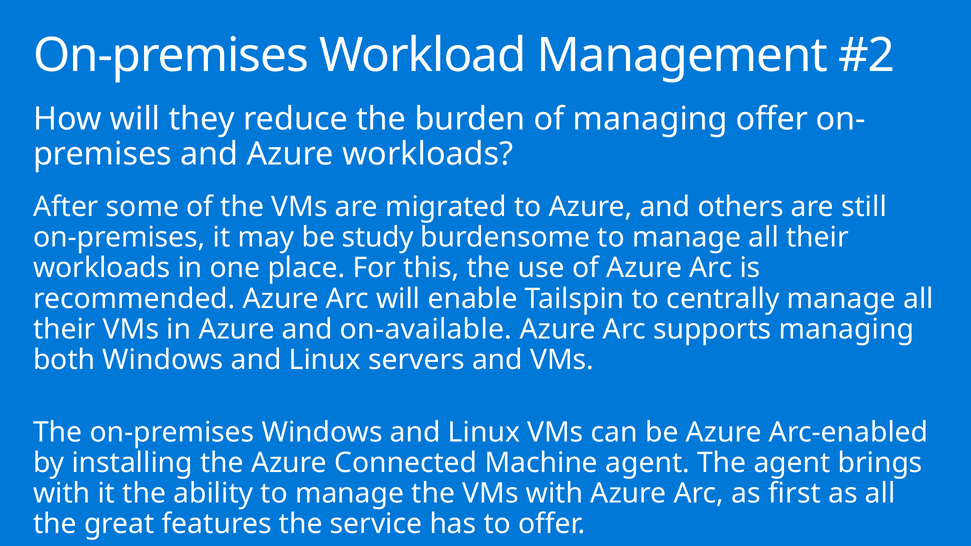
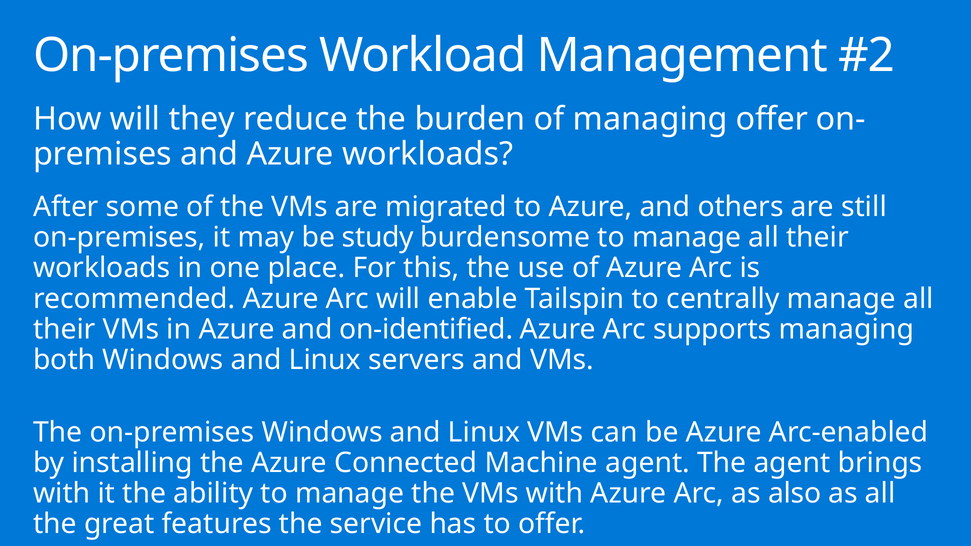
on-available: on-available -> on-identified (426, 329)
first: first -> also (795, 494)
